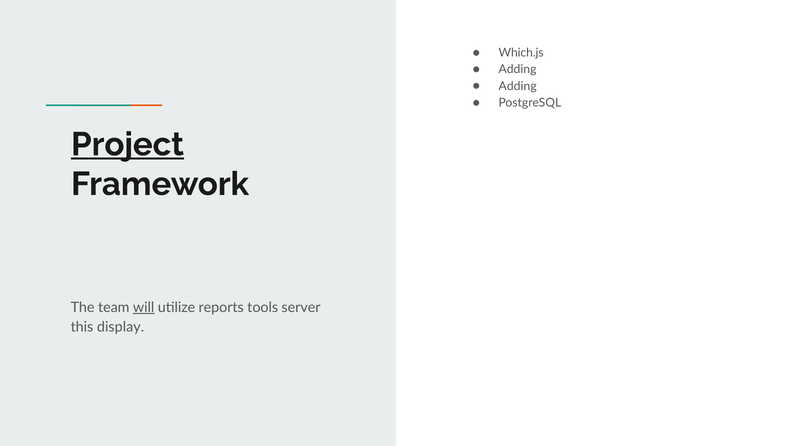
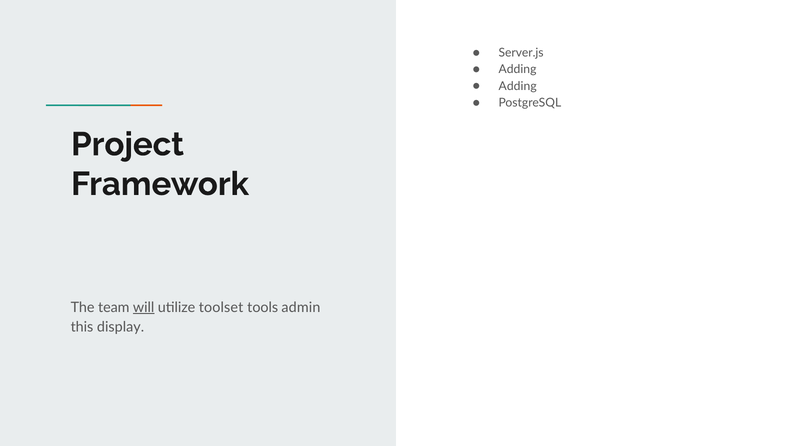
Which.js: Which.js -> Server.js (521, 53)
Project underline: present -> none (128, 144)
reports: reports -> toolset (221, 307)
server: server -> admin (301, 307)
